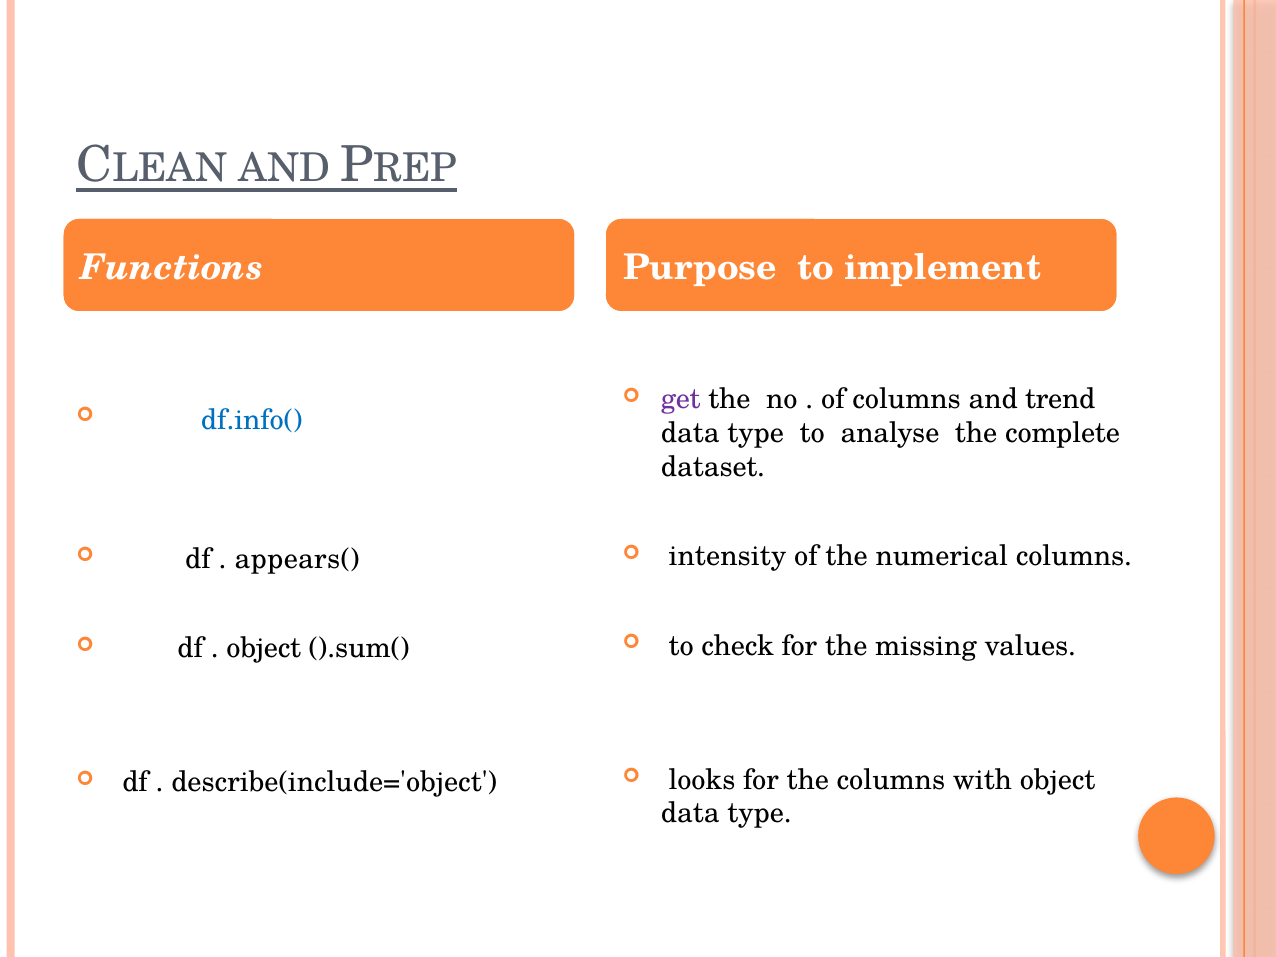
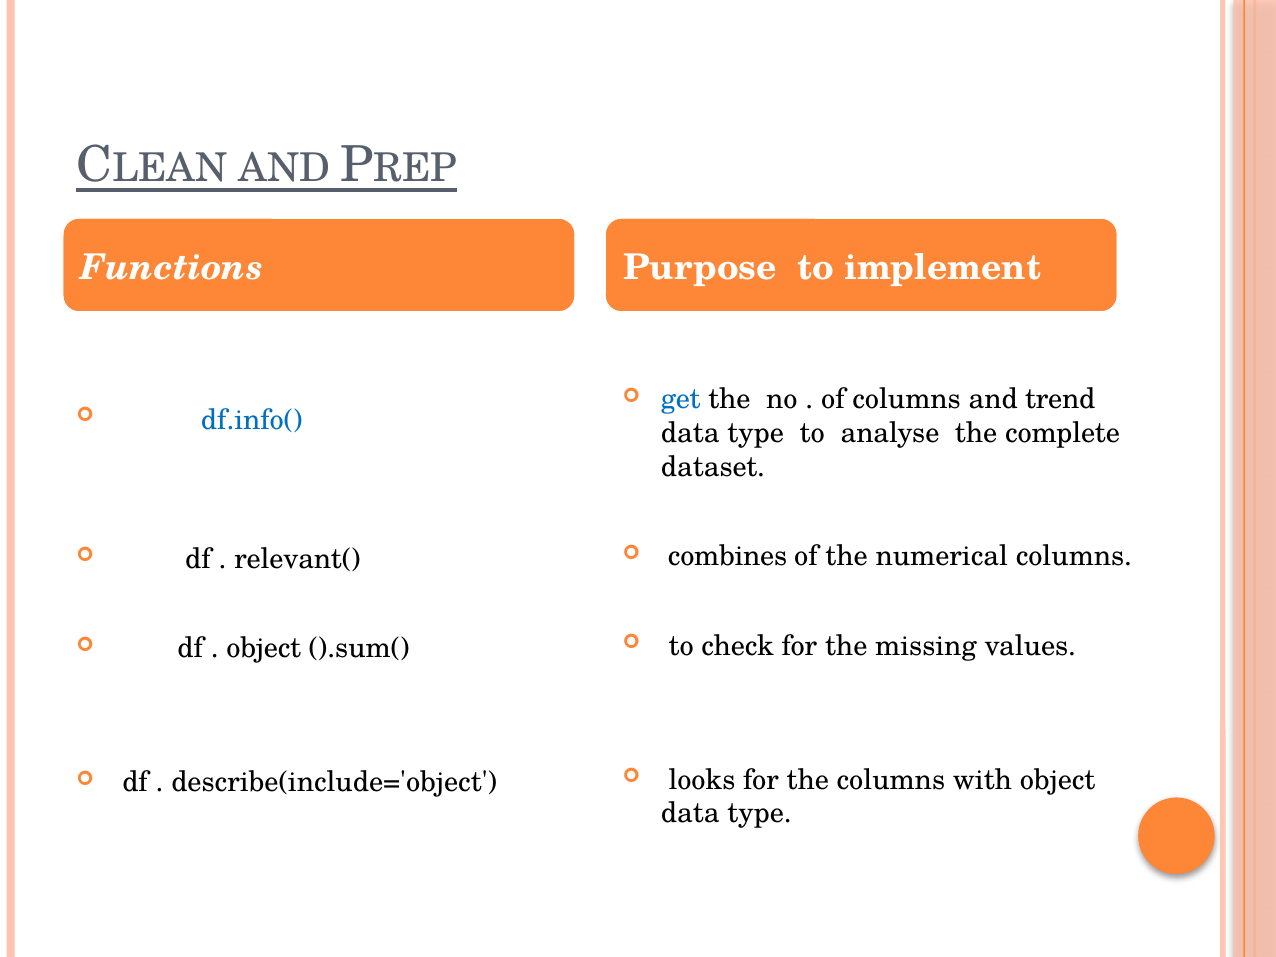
get colour: purple -> blue (681, 399)
intensity: intensity -> combines (728, 557)
appears(: appears( -> relevant( (297, 559)
